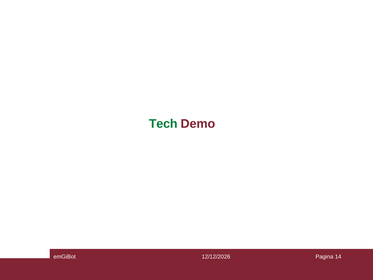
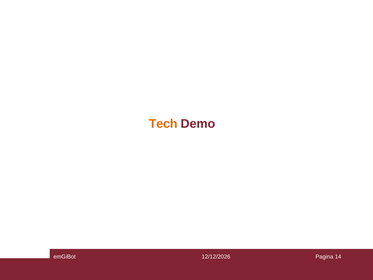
Tech colour: green -> orange (163, 124)
